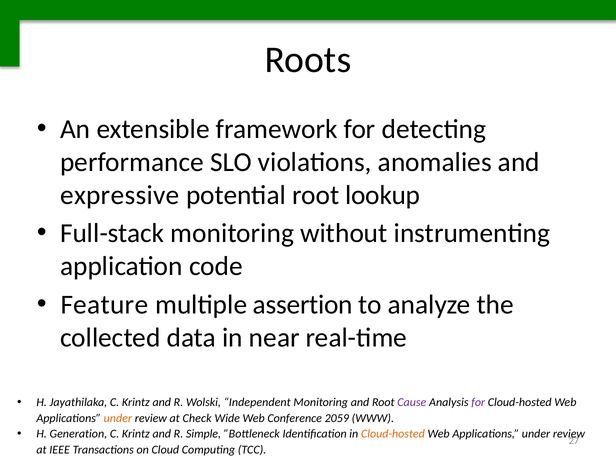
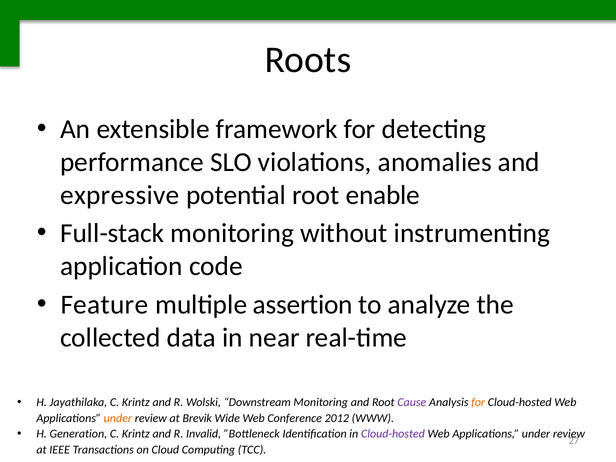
lookup: lookup -> enable (383, 195)
Independent: Independent -> Downstream (257, 402)
for colour: purple -> orange (478, 402)
Check: Check -> Brevik (197, 418)
2059: 2059 -> 2012 (337, 418)
Simple: Simple -> Invalid (204, 434)
Cloud-hosted colour: orange -> purple (393, 434)
